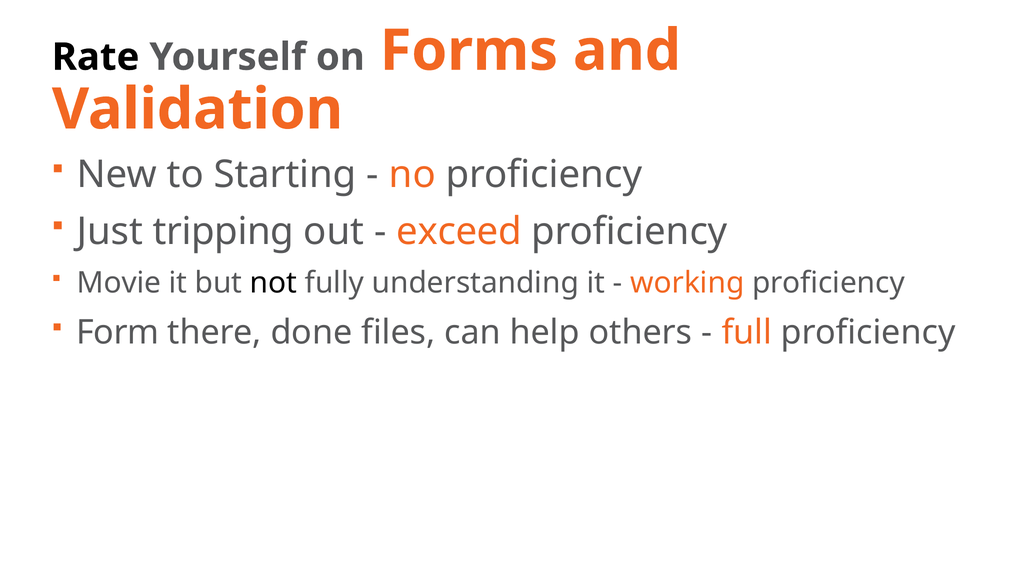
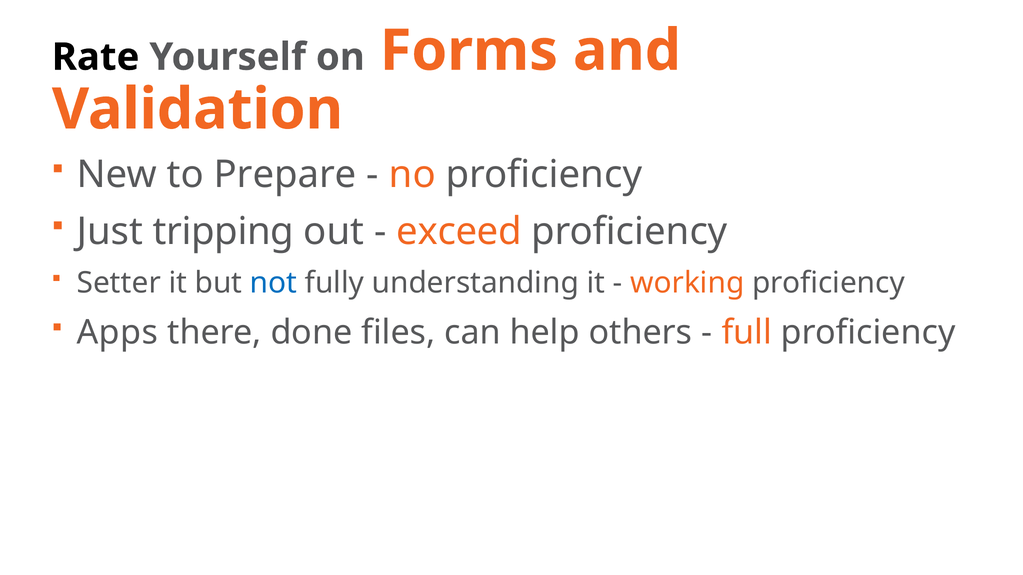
Starting: Starting -> Prepare (285, 175)
Movie: Movie -> Setter (119, 283)
not colour: black -> blue (274, 283)
Form: Form -> Apps (117, 333)
